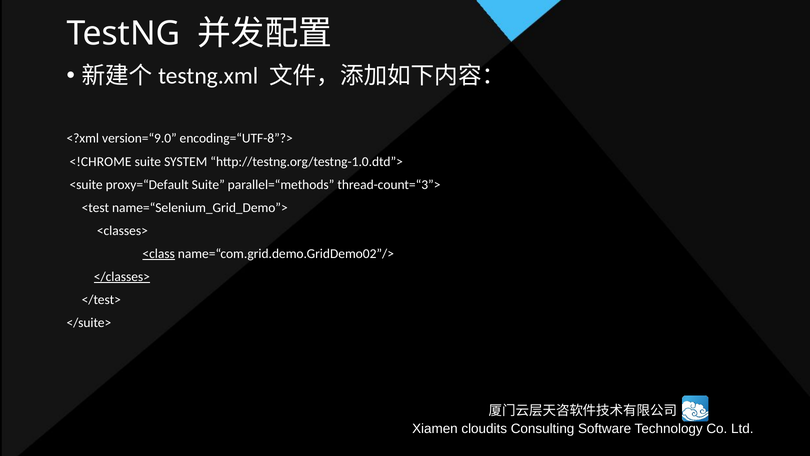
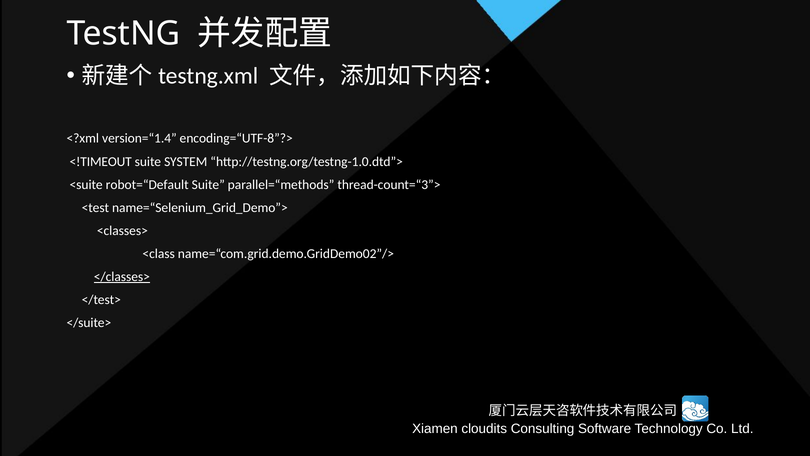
version=“9.0: version=“9.0 -> version=“1.4 (139, 138)
<!CHROME: <!CHROME -> <!TIMEOUT (101, 161)
proxy=“Default: proxy=“Default -> robot=“Default (147, 184)
<class underline: present -> none (159, 253)
